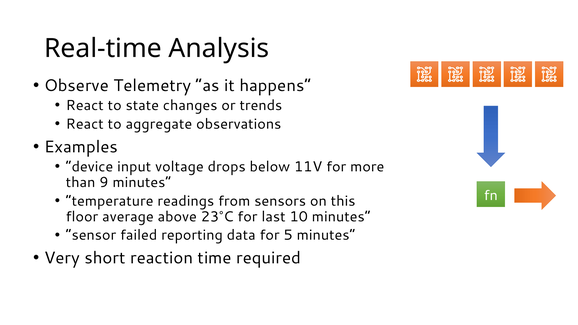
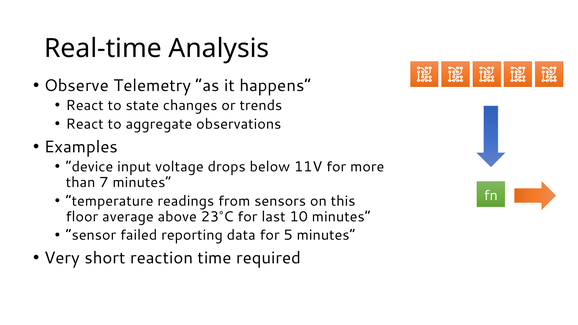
9: 9 -> 7 (104, 182)
